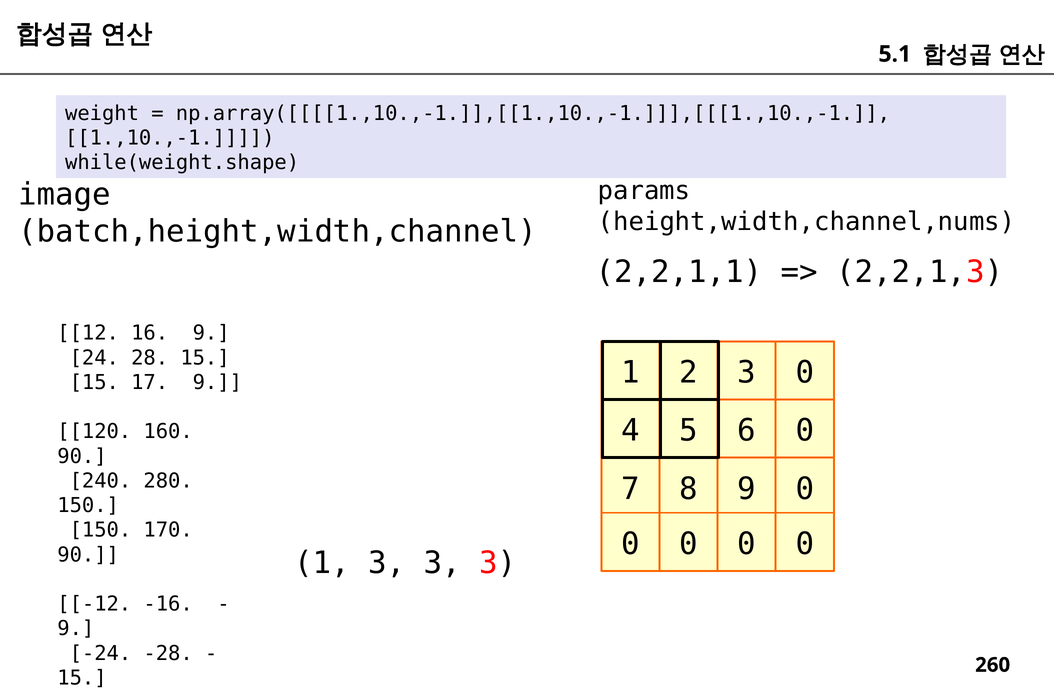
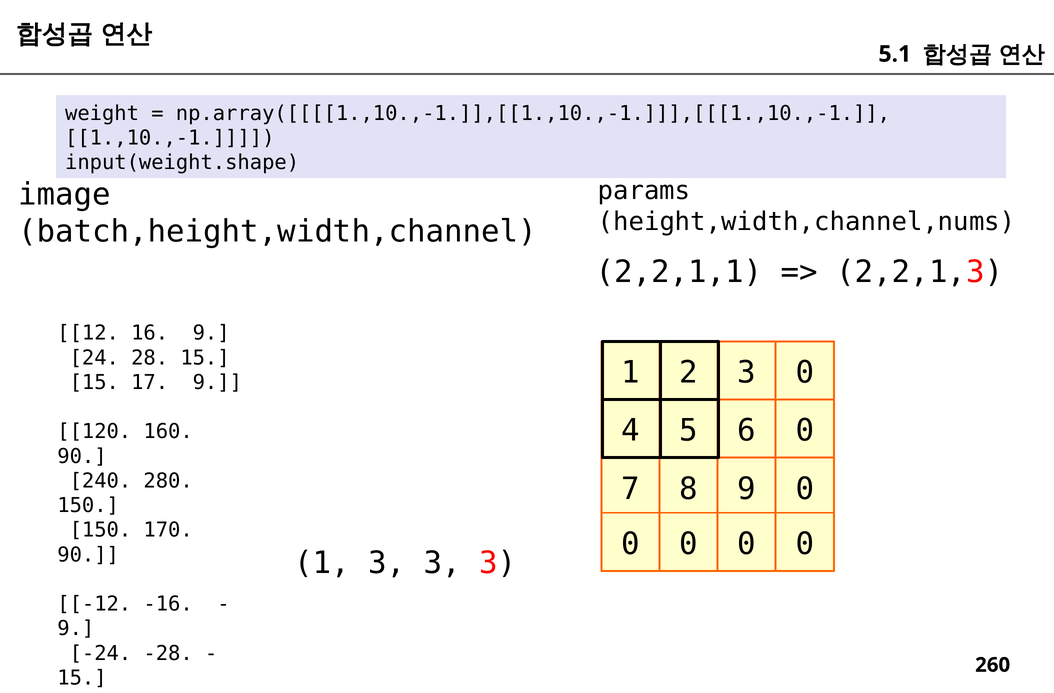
while(weight.shape: while(weight.shape -> input(weight.shape (182, 163)
